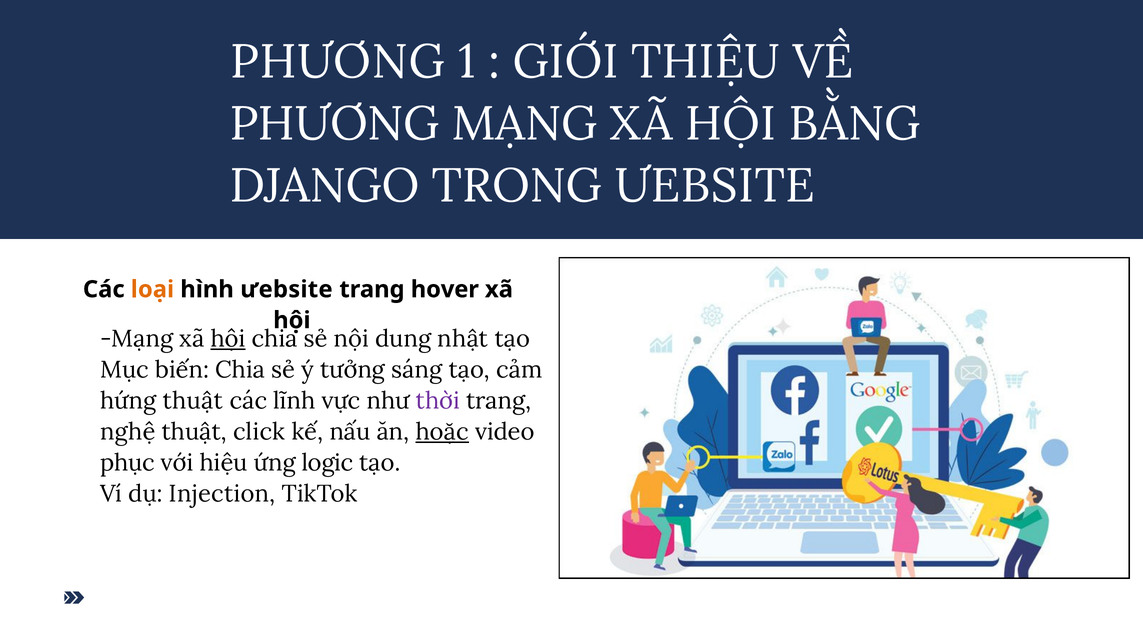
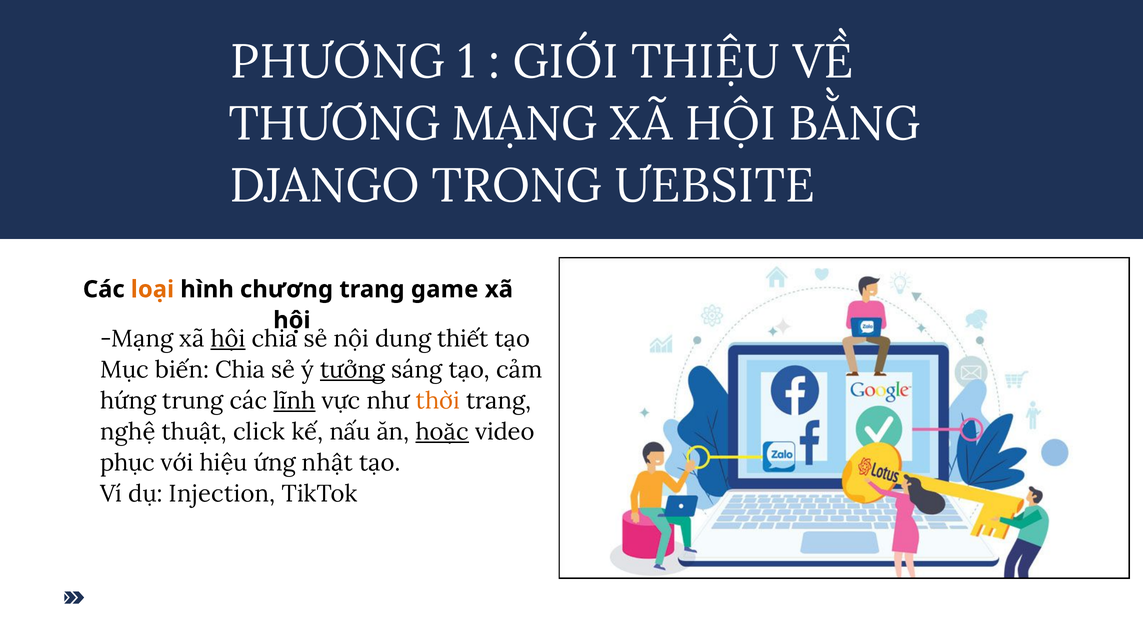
PHƯƠNG: PHƯƠNG -> THƯƠNG (335, 124)
hình ưebsite: ưebsite -> chương (286, 289)
hover: hover -> game (445, 289)
nhật: nhật -> thiết (463, 339)
tưởng underline: none -> present (353, 370)
hứng thuật: thuật -> trung (193, 401)
lĩnh underline: none -> present (294, 401)
thời colour: purple -> orange (438, 401)
logic: logic -> nhật (327, 463)
